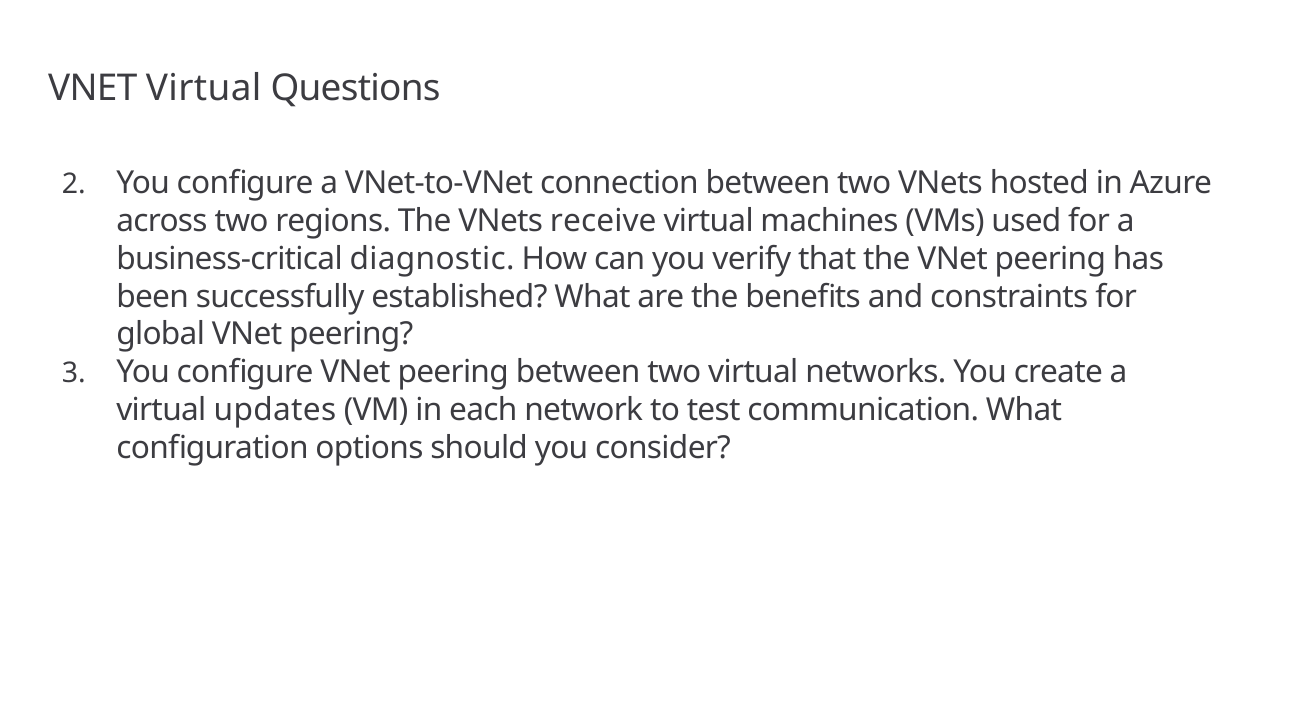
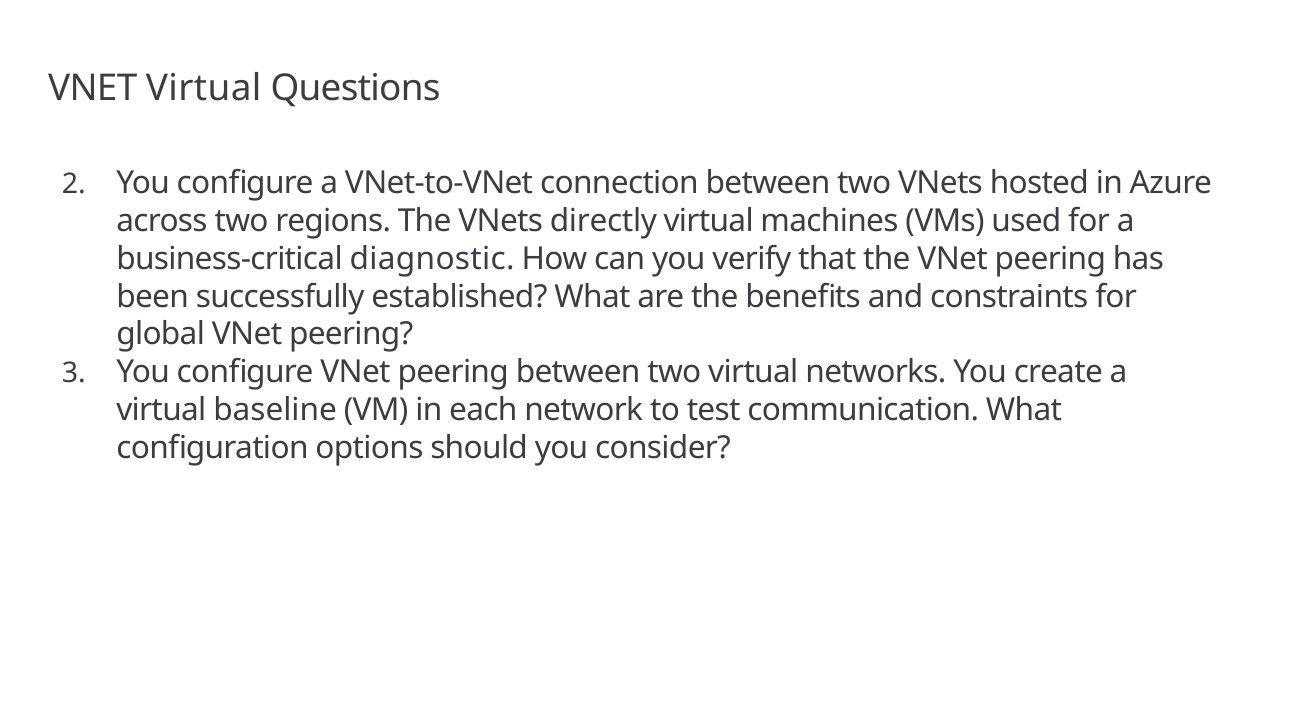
receive: receive -> directly (603, 220)
updates: updates -> baseline (275, 410)
